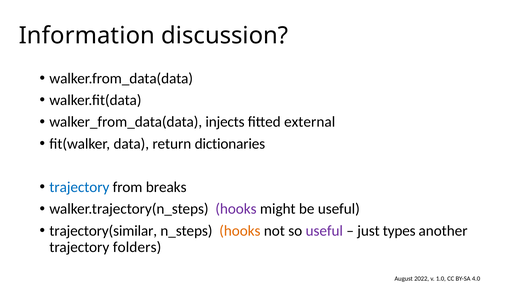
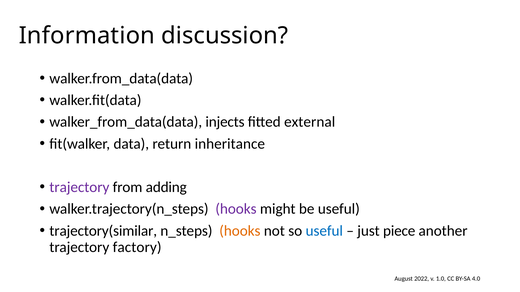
dictionaries: dictionaries -> inheritance (230, 144)
trajectory colour: blue -> purple (79, 188)
breaks: breaks -> adding (166, 188)
useful colour: purple -> blue (324, 231)
types: types -> piece (399, 231)
folders: folders -> factory (137, 248)
